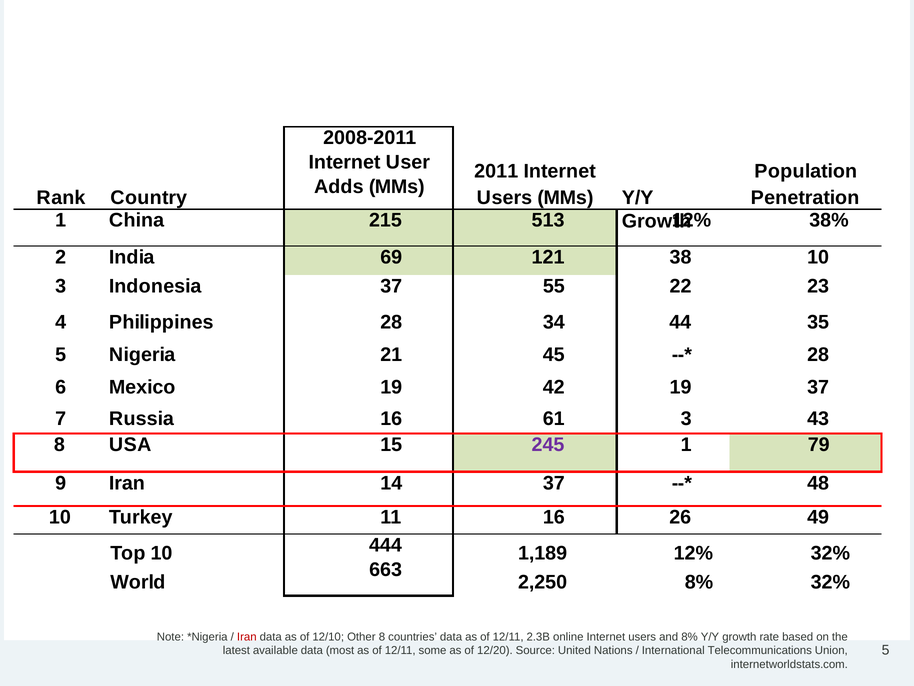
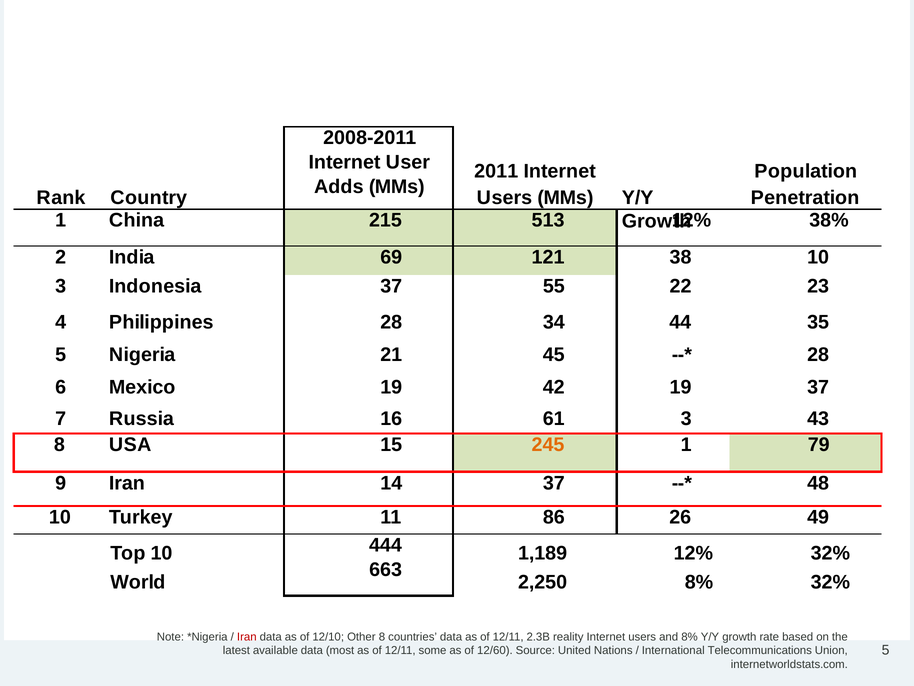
245 colour: purple -> orange (548, 445)
11 16: 16 -> 86 (554, 517)
online: online -> reality (568, 636)
12/20: 12/20 -> 12/60 (495, 650)
